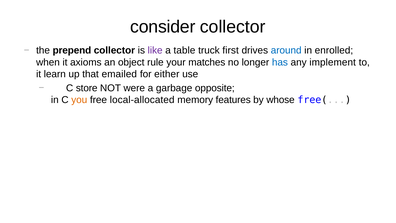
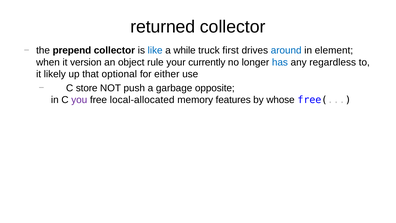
consider: consider -> returned (163, 27)
like colour: purple -> blue (155, 50)
table: table -> while (185, 50)
enrolled: enrolled -> element (334, 50)
axioms: axioms -> version (86, 62)
matches: matches -> currently (207, 62)
implement: implement -> regardless (333, 62)
learn: learn -> likely (55, 74)
emailed: emailed -> optional (119, 74)
were: were -> push (134, 88)
you colour: orange -> purple (79, 100)
